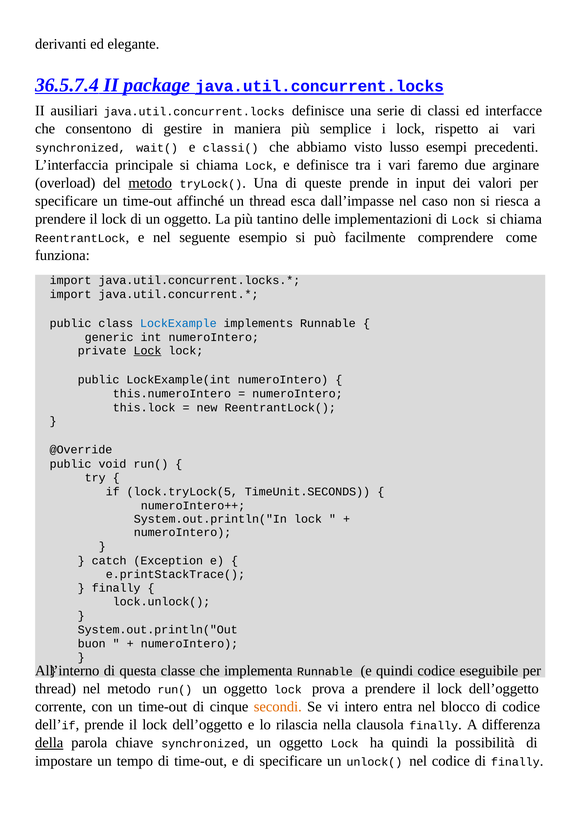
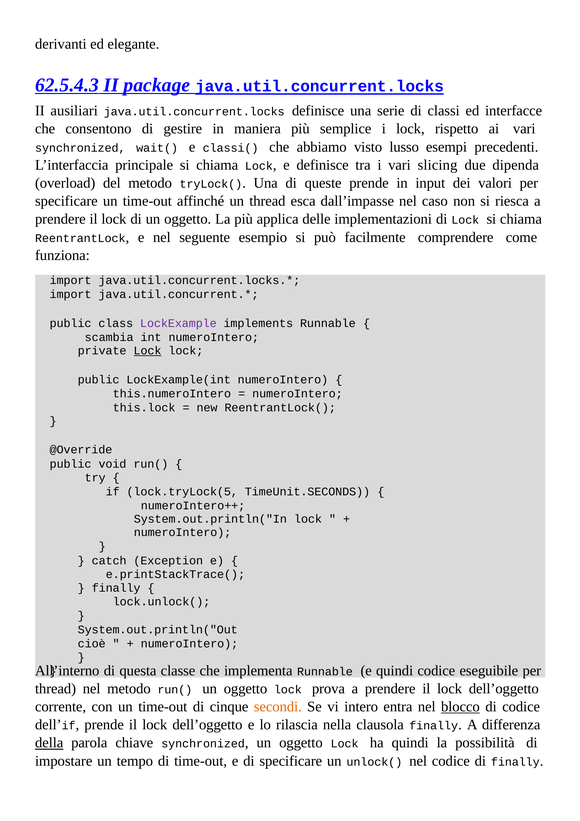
36.5.7.4: 36.5.7.4 -> 62.5.4.3 (67, 85)
faremo: faremo -> slicing (438, 165)
arginare: arginare -> dipenda (516, 165)
metodo underline: present -> none (150, 183)
tantino: tantino -> applica (278, 219)
LockExample colour: blue -> purple (178, 323)
generic: generic -> scambia (109, 337)
buon: buon -> cioè (92, 643)
blocco underline: none -> present (460, 706)
